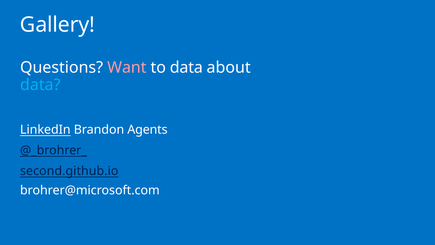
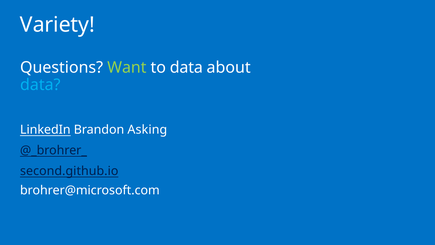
Gallery: Gallery -> Variety (57, 25)
Want colour: pink -> light green (127, 67)
Agents: Agents -> Asking (147, 130)
